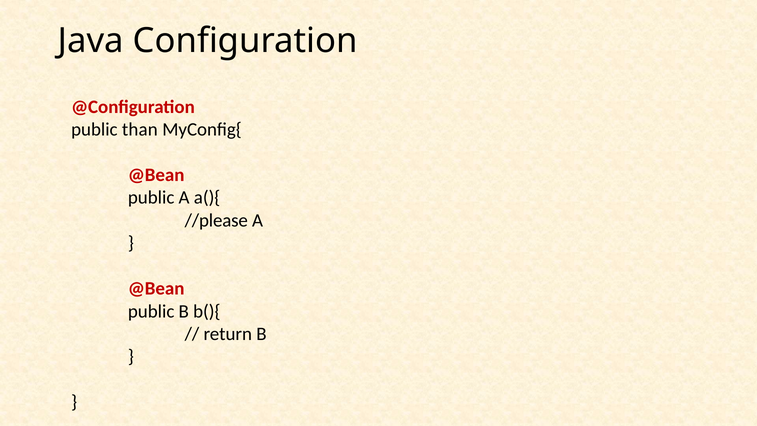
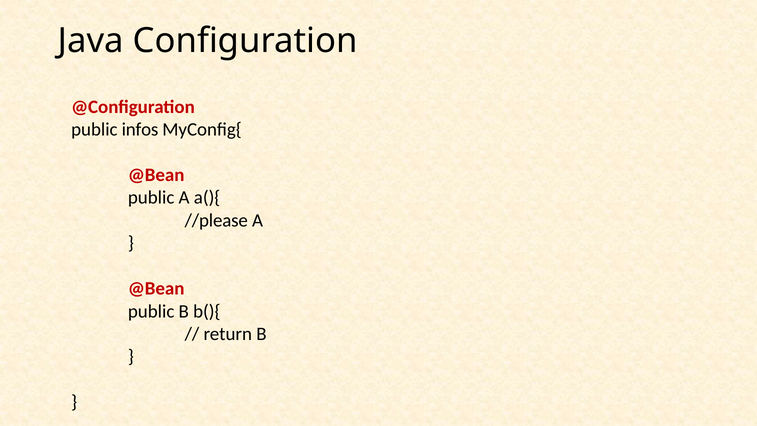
than: than -> infos (140, 129)
